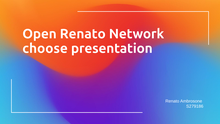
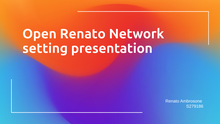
choose: choose -> setting (45, 48)
